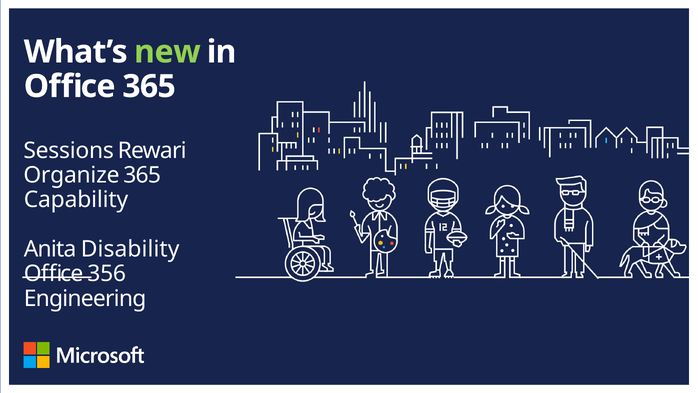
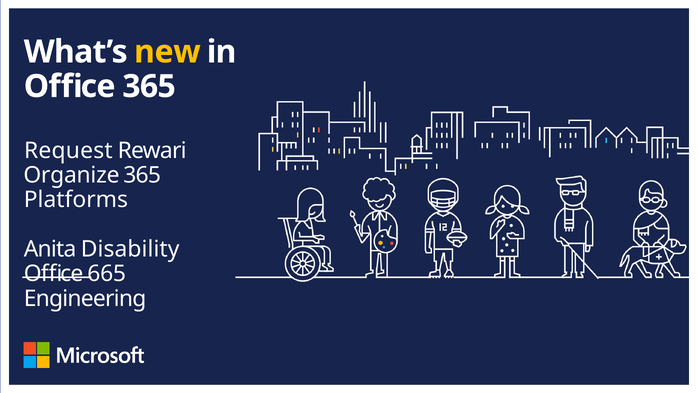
new colour: light green -> yellow (167, 52)
Sessions: Sessions -> Request (68, 151)
Capability: Capability -> Platforms (76, 200)
356: 356 -> 665 (107, 274)
